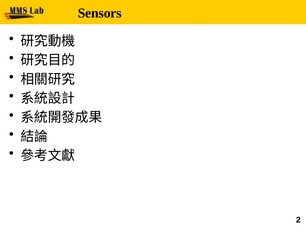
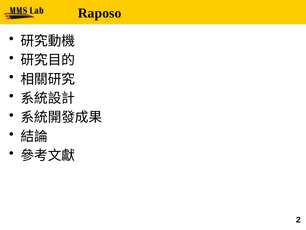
Sensors: Sensors -> Raposo (100, 13)
